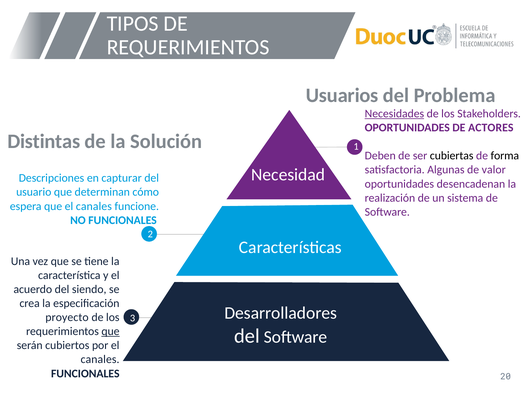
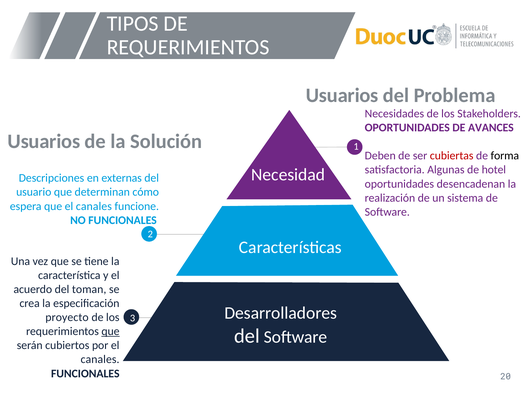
Necesidades underline: present -> none (394, 113)
ACTORES: ACTORES -> AVANCES (491, 128)
Distintas: Distintas -> Usuarios (44, 141)
cubiertas colour: black -> red (452, 156)
valor: valor -> hotel (494, 170)
capturar: capturar -> externas (122, 178)
siendo: siendo -> toman (89, 289)
